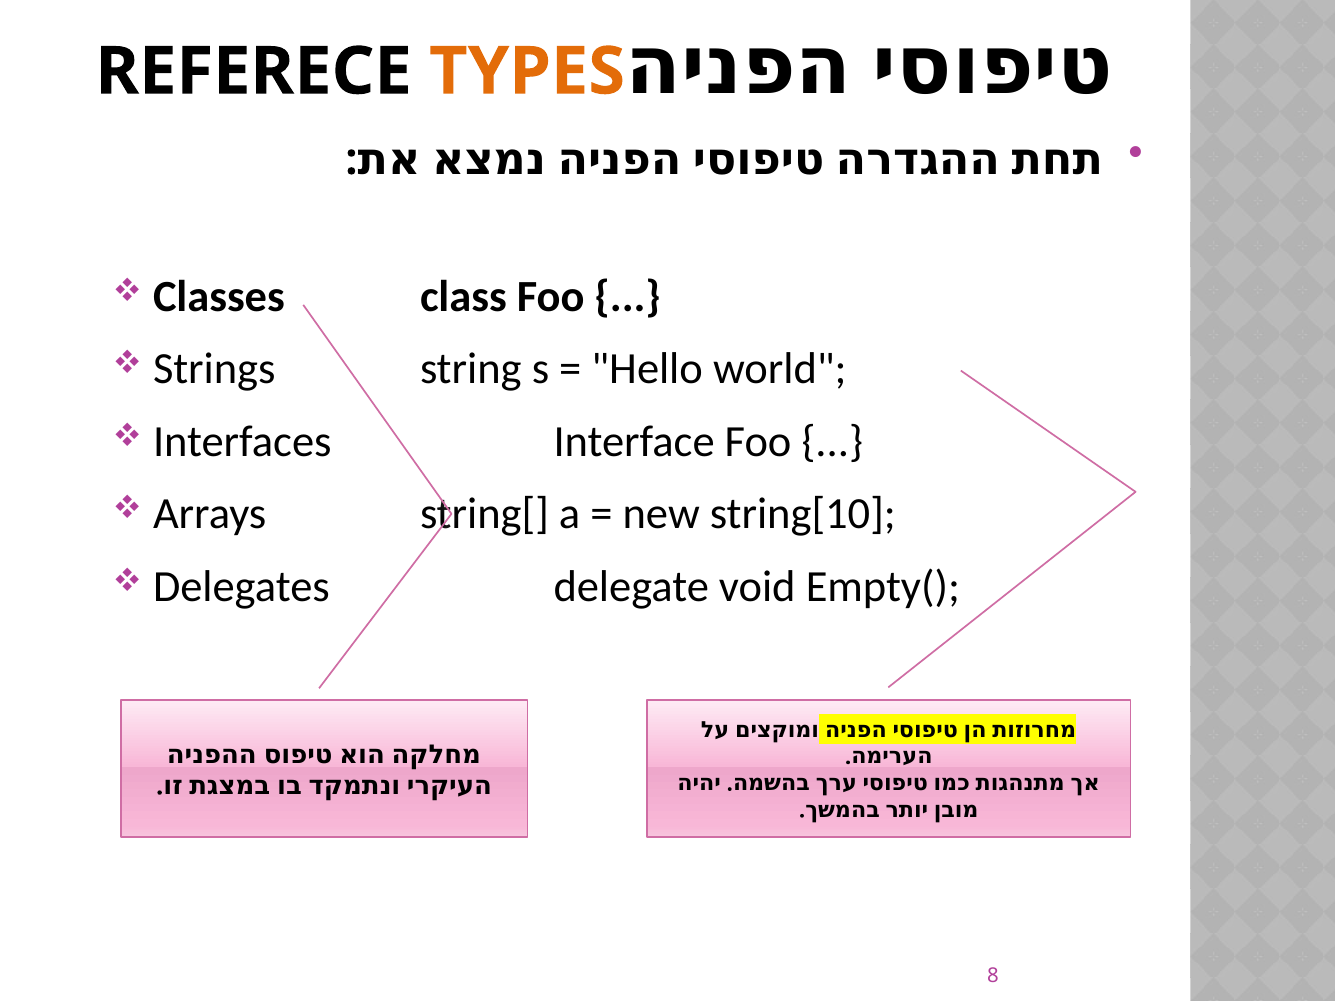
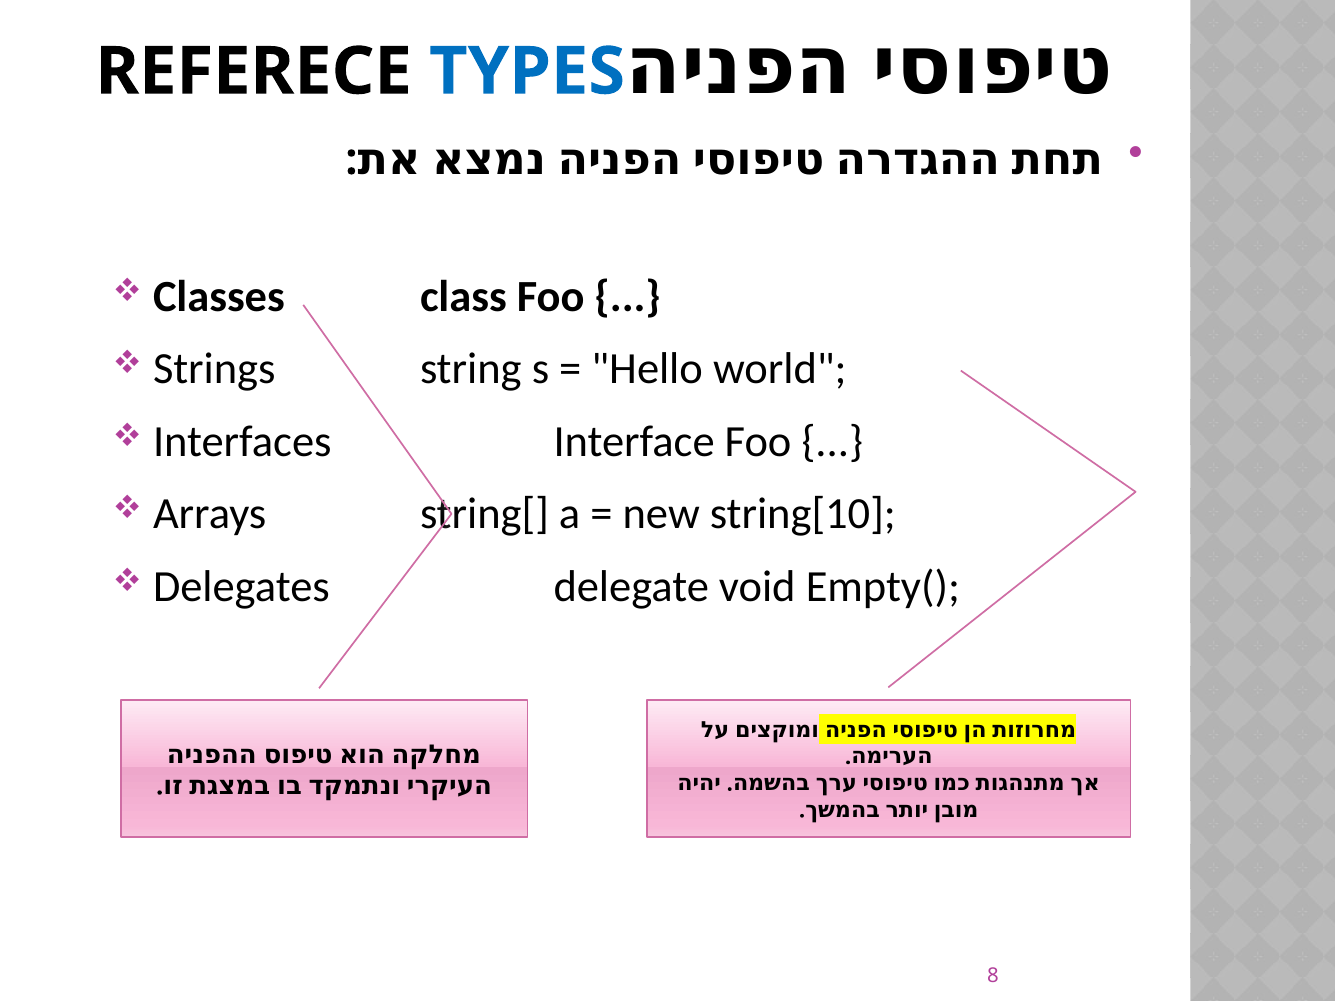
TYPES colour: orange -> blue (527, 72)
